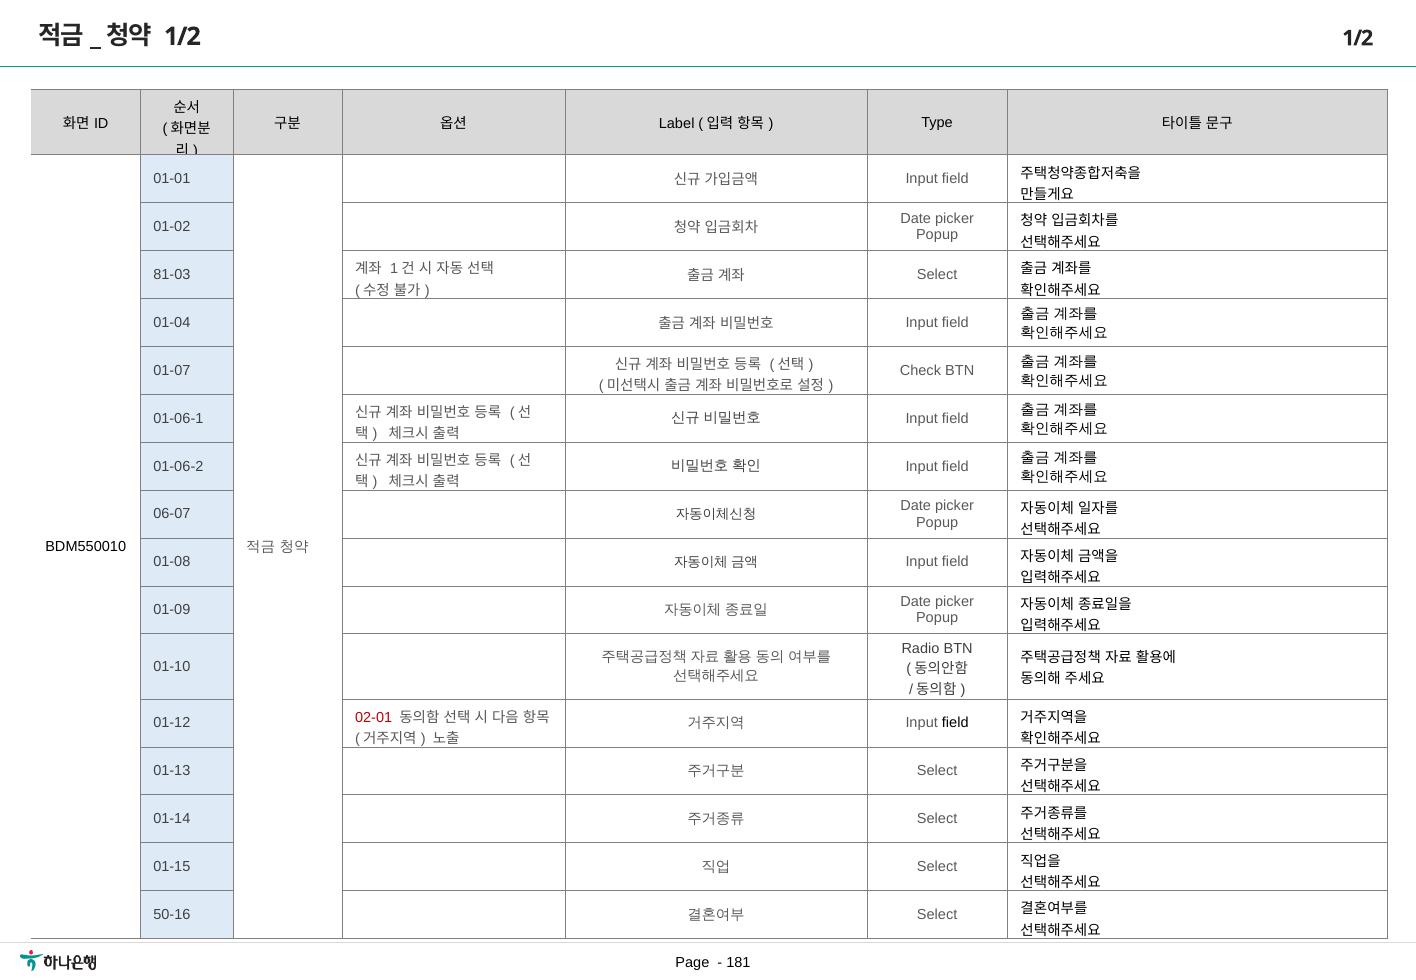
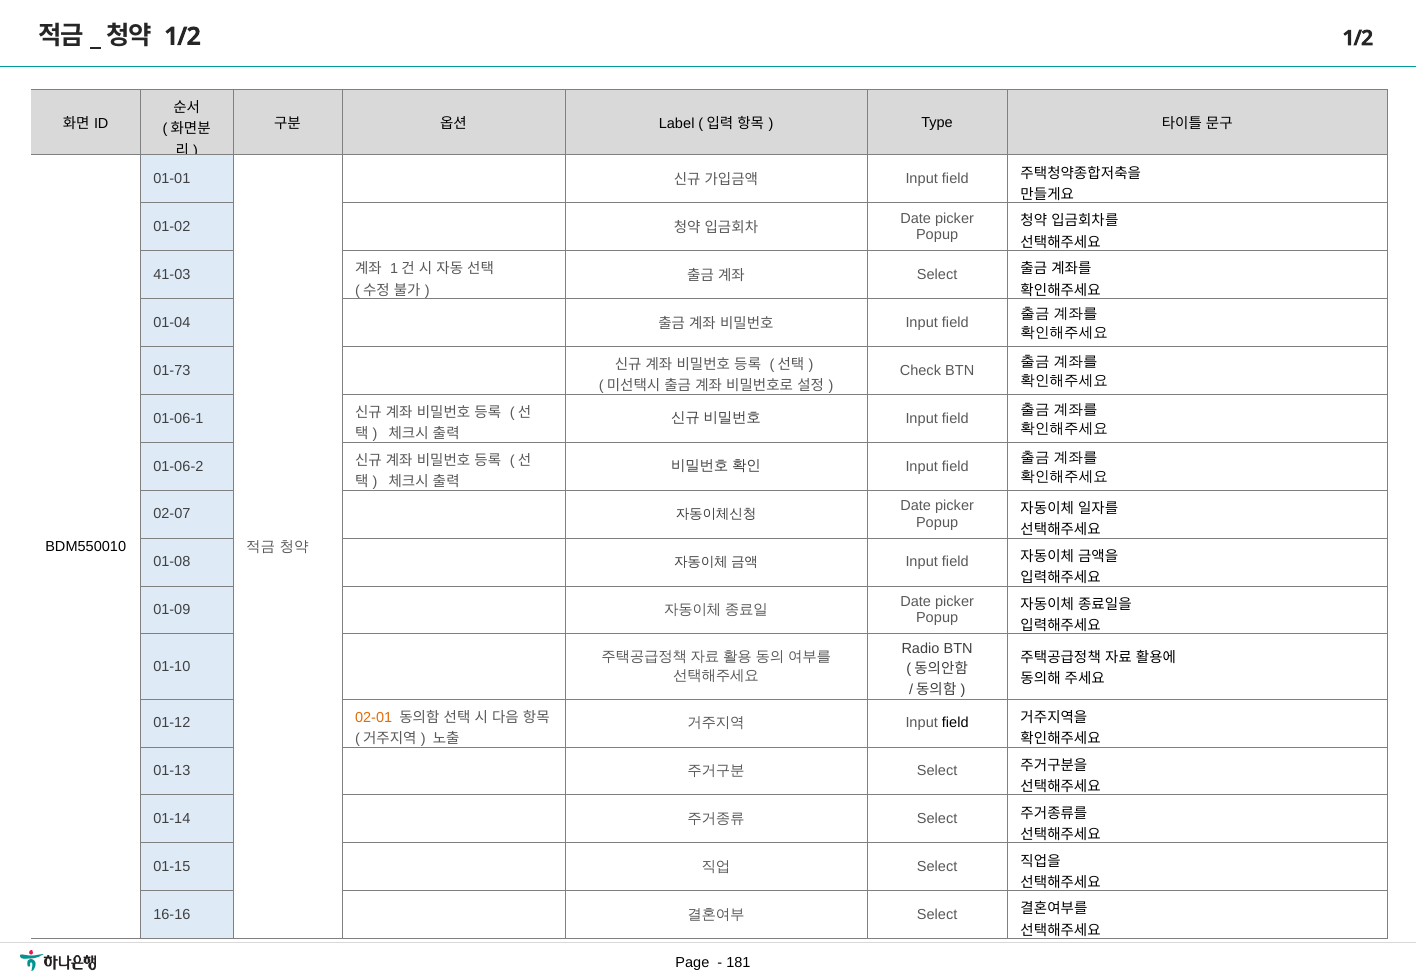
81-03: 81-03 -> 41-03 (172, 275)
01-07: 01-07 -> 01-73 (172, 371)
06-07: 06-07 -> 02-07 (172, 514)
02-01 colour: red -> orange (374, 718)
50-16: 50-16 -> 16-16 (172, 915)
